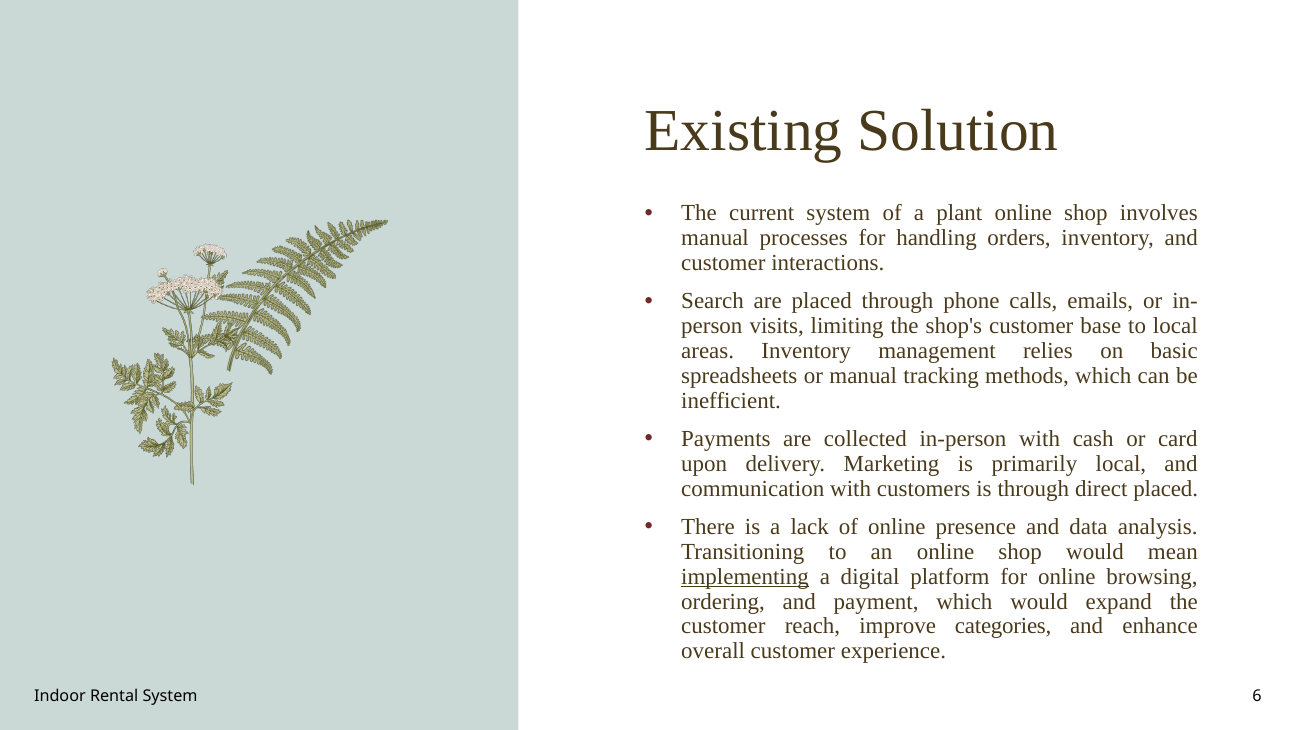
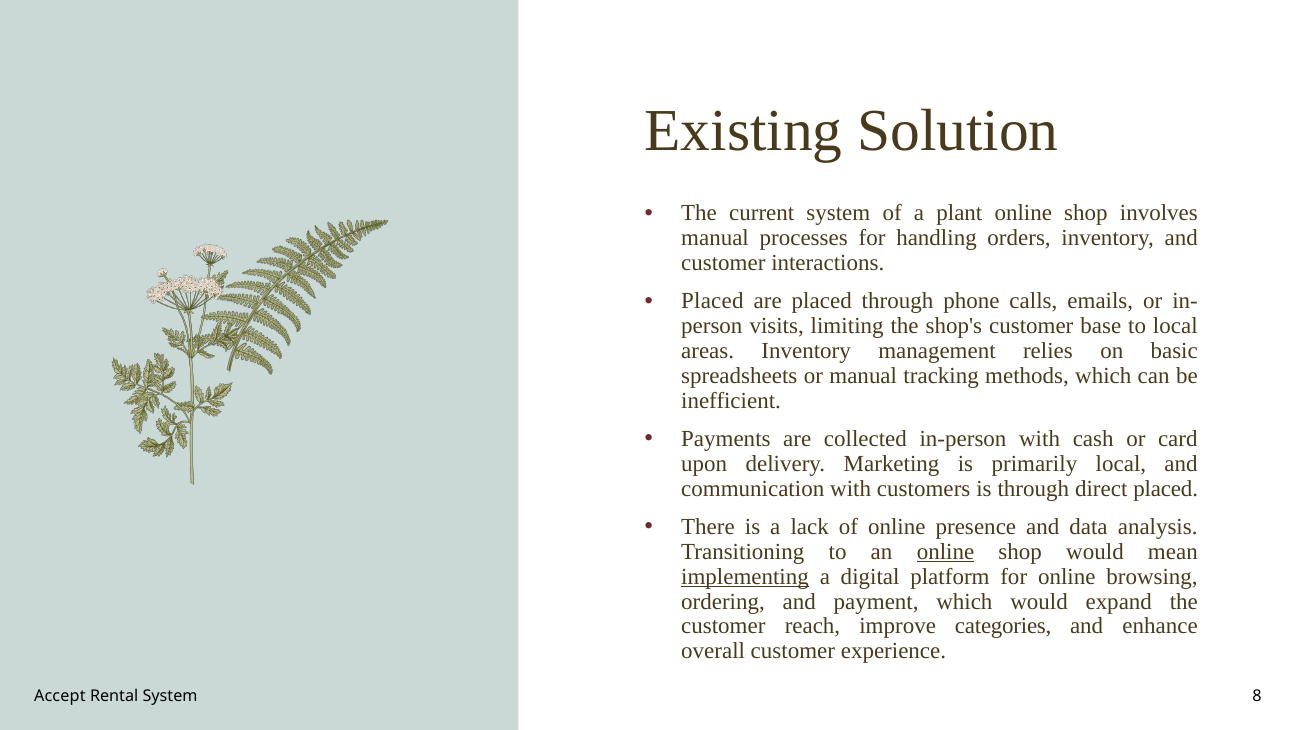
Search: Search -> Placed (712, 301)
online underline: none -> present (946, 552)
Indoor: Indoor -> Accept (60, 695)
6: 6 -> 8 (1257, 695)
